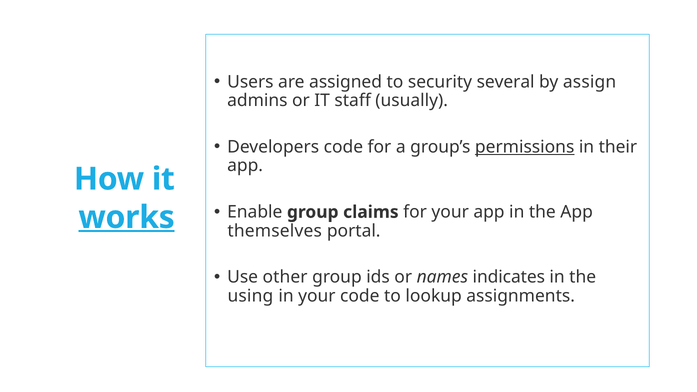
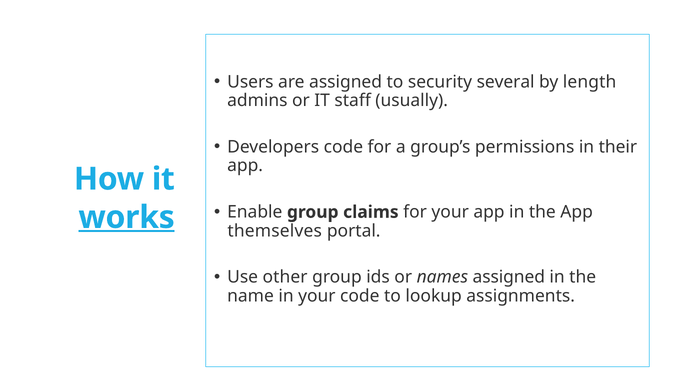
assign: assign -> length (590, 82)
permissions underline: present -> none (525, 147)
names indicates: indicates -> assigned (509, 277)
using: using -> name (251, 296)
